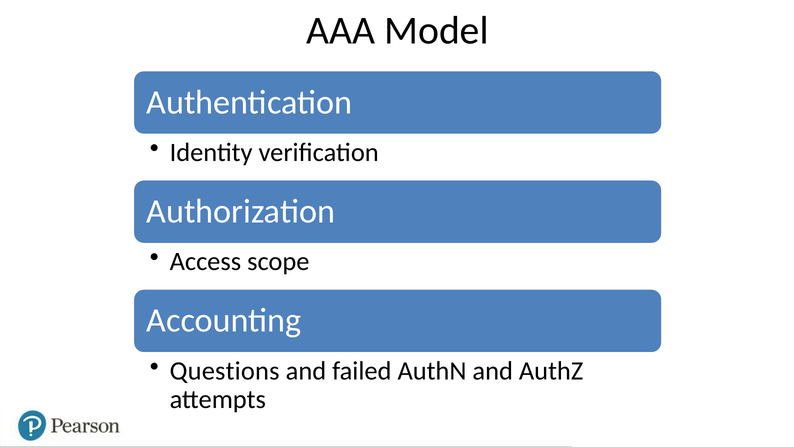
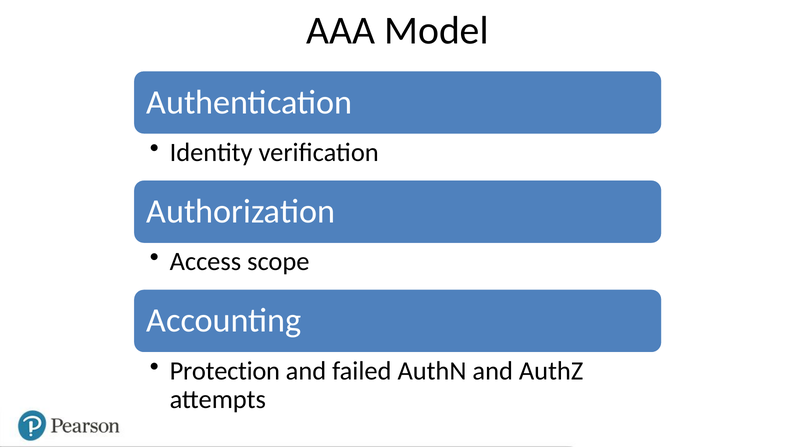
Questions: Questions -> Protection (225, 370)
